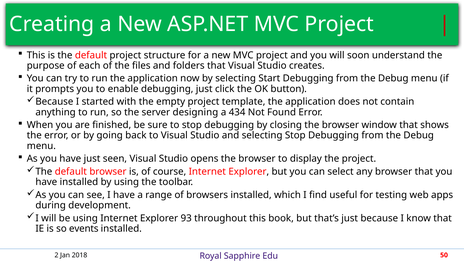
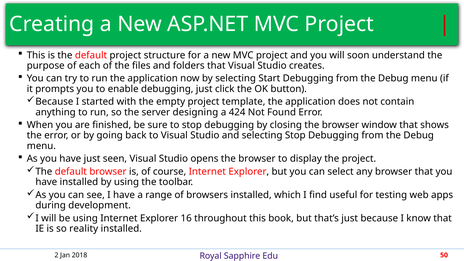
434: 434 -> 424 (237, 112)
93: 93 -> 16 (186, 218)
events: events -> reality (84, 229)
